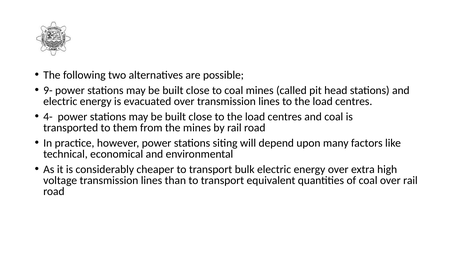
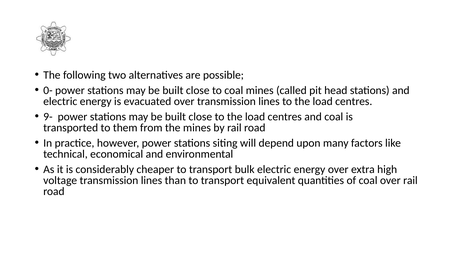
9-: 9- -> 0- (48, 90)
4-: 4- -> 9- (48, 117)
